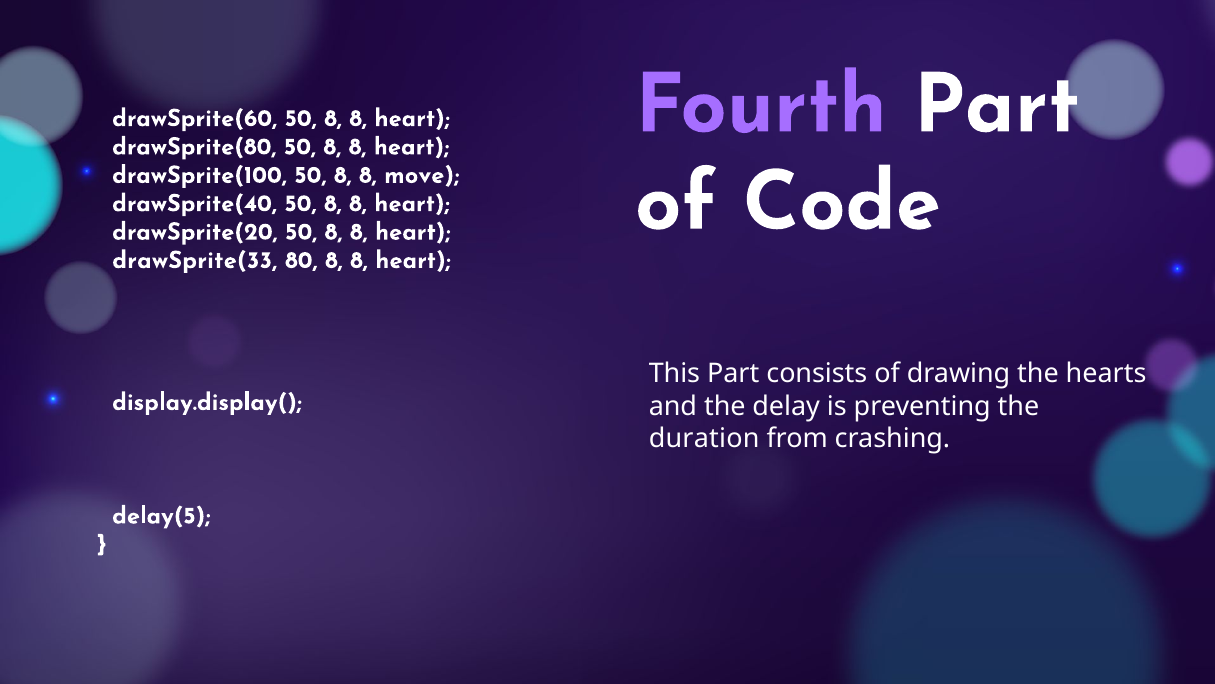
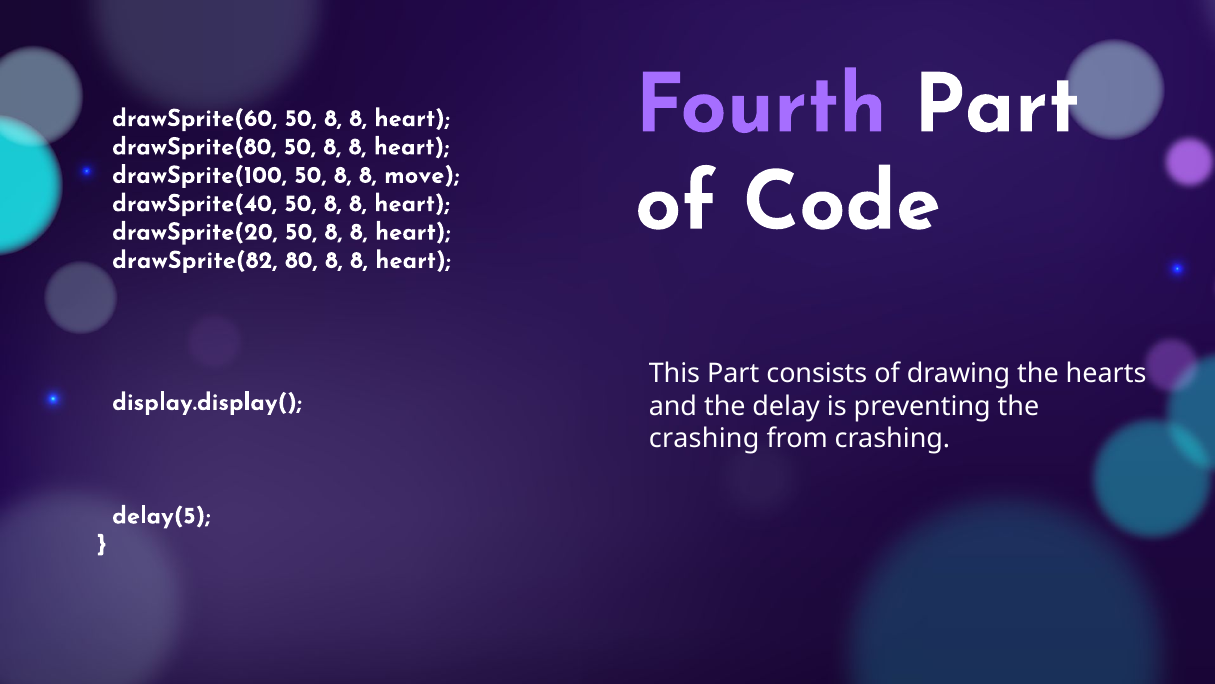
drawSprite(33: drawSprite(33 -> drawSprite(82 (195, 260)
duration: duration -> crashing (704, 438)
